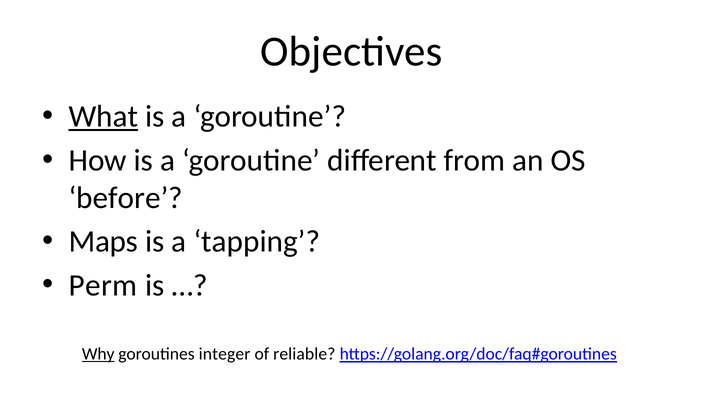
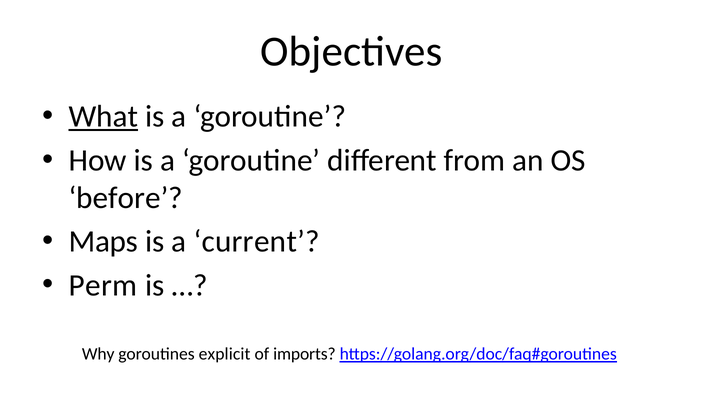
tapping: tapping -> current (257, 242)
Why underline: present -> none (98, 354)
integer: integer -> explicit (225, 354)
reliable: reliable -> imports (304, 354)
